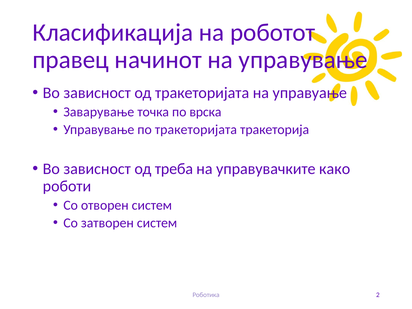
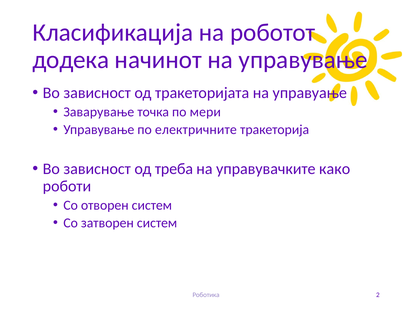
правец: правец -> додека (71, 60)
врска: врска -> мери (205, 112)
по тракеторијата: тракеторијата -> електричните (196, 129)
